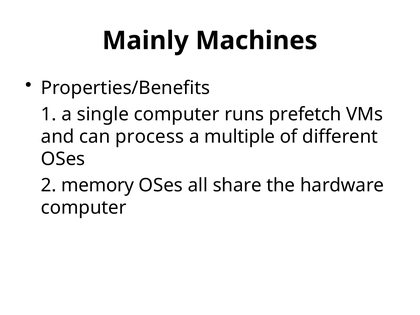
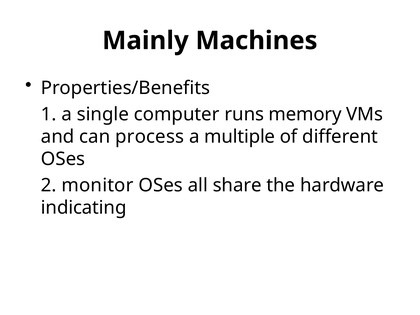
prefetch: prefetch -> memory (305, 114)
memory: memory -> monitor (97, 185)
computer: computer -> indicating (84, 208)
